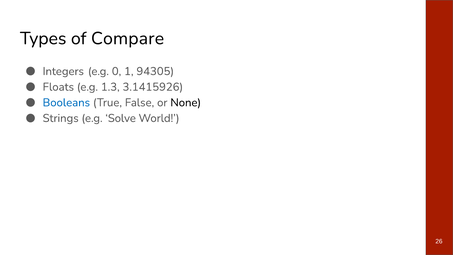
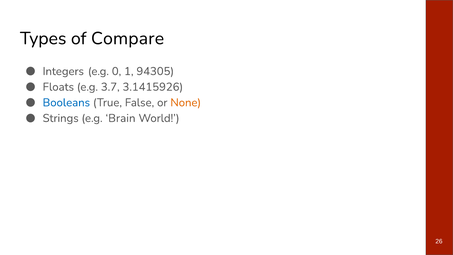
1.3: 1.3 -> 3.7 (110, 87)
None colour: black -> orange (186, 102)
Solve: Solve -> Brain (121, 118)
